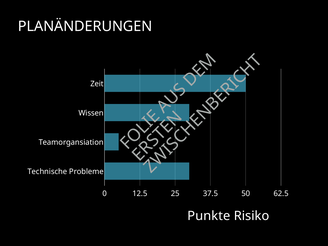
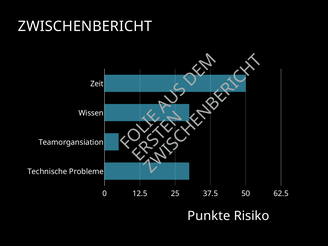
PLANÄNDERUNGEN: PLANÄNDERUNGEN -> ZWISCHENBERICHT (85, 26)
